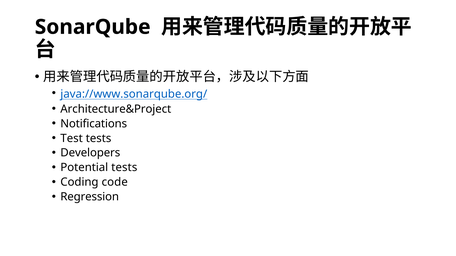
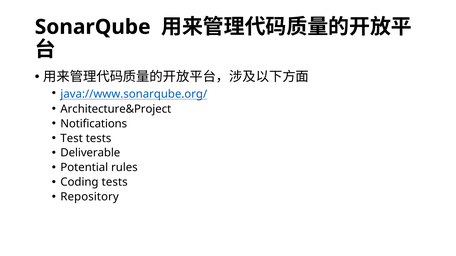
Developers: Developers -> Deliverable (90, 153)
Potential tests: tests -> rules (124, 168)
Coding code: code -> tests (115, 183)
Regression: Regression -> Repository (90, 197)
